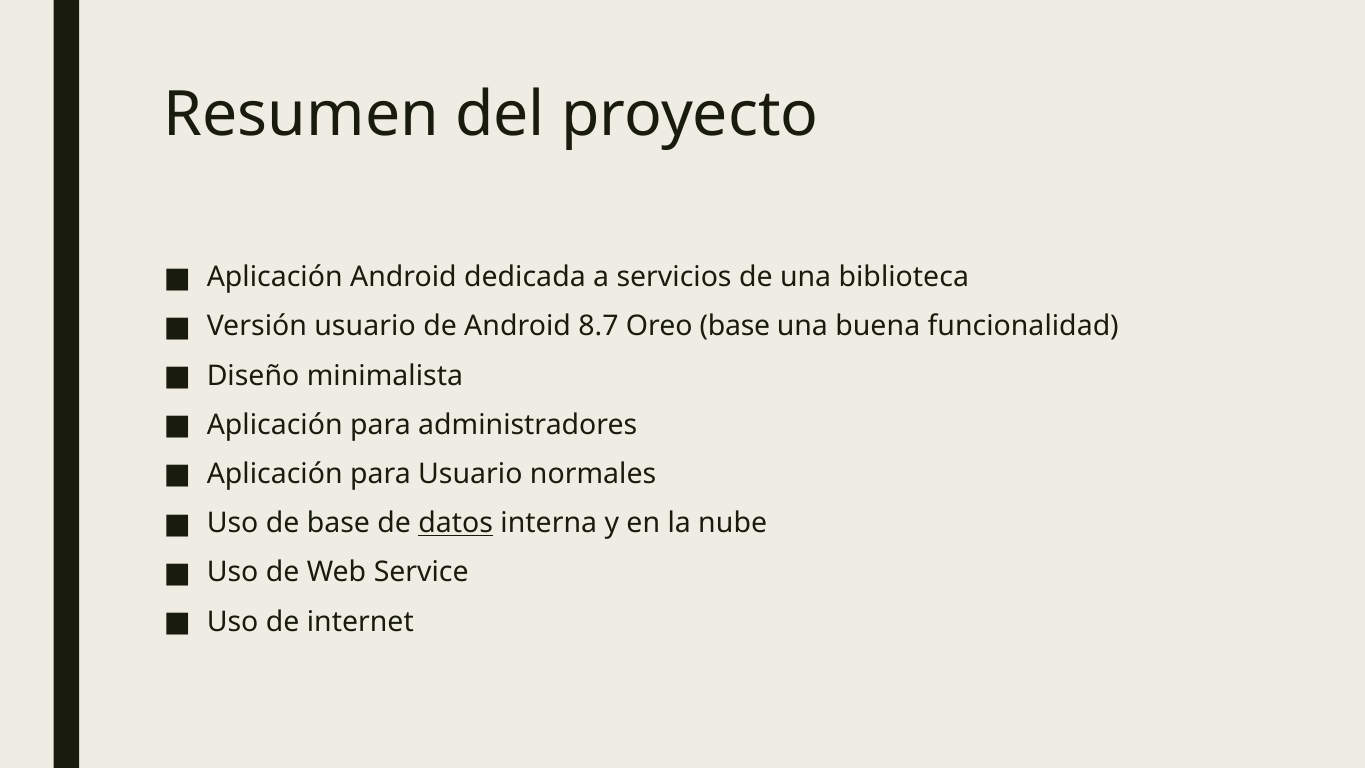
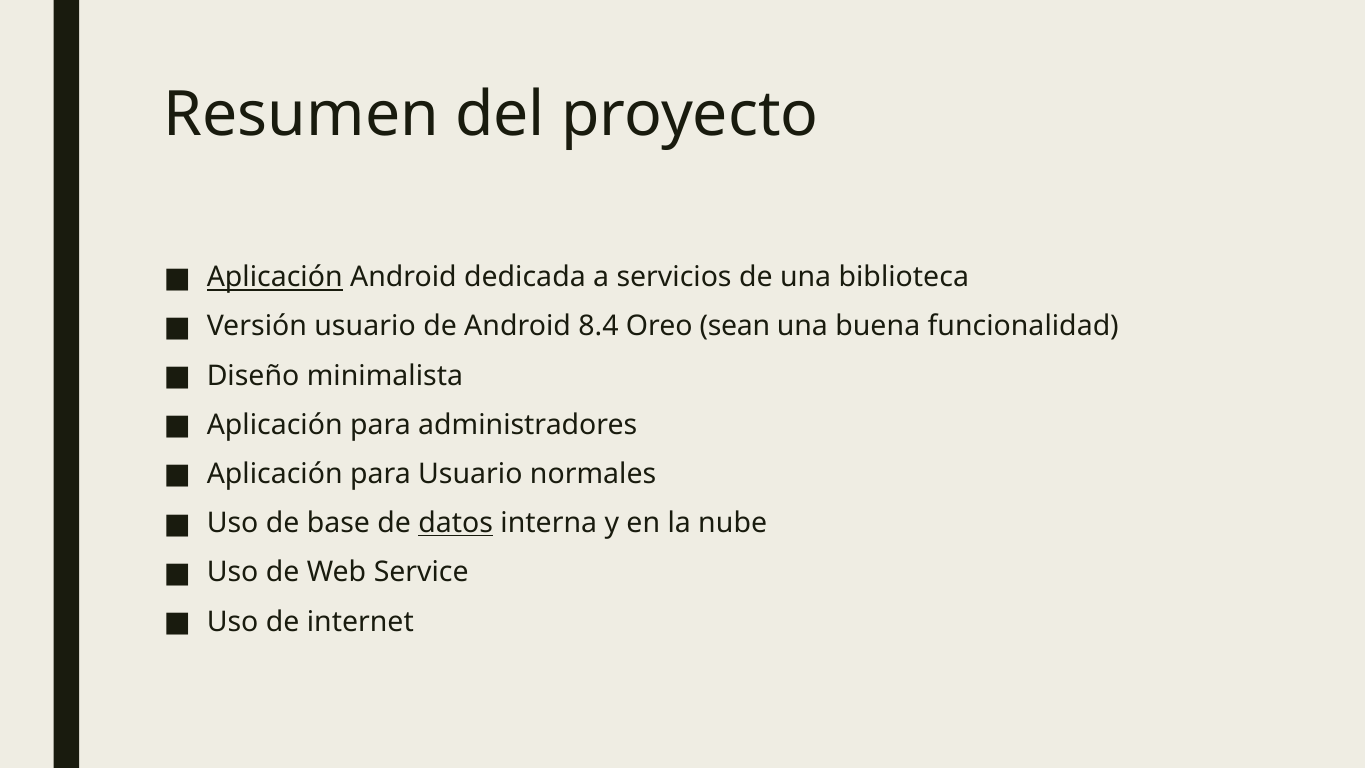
Aplicación underline: none -> present (275, 277)
8.7: 8.7 -> 8.4 (598, 327)
Oreo base: base -> sean (735, 327)
